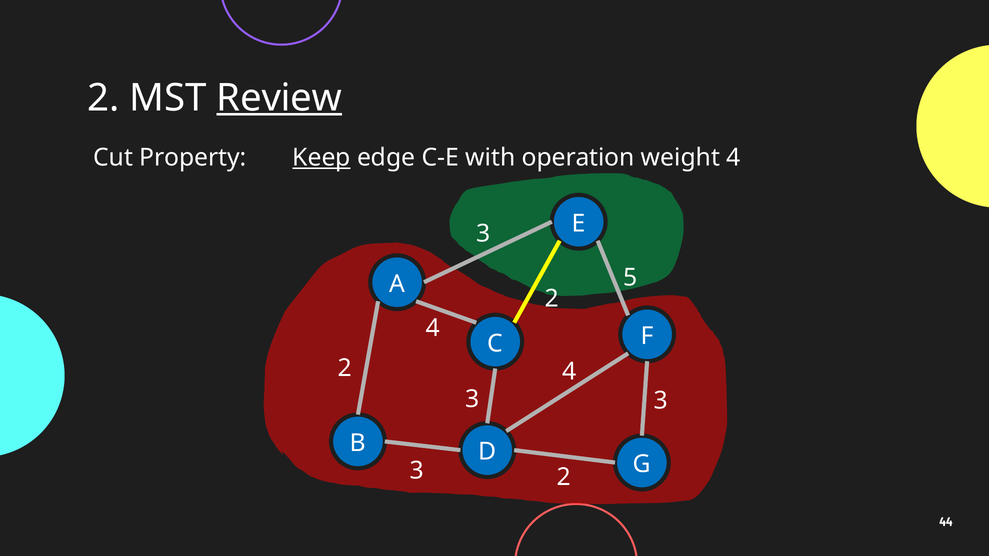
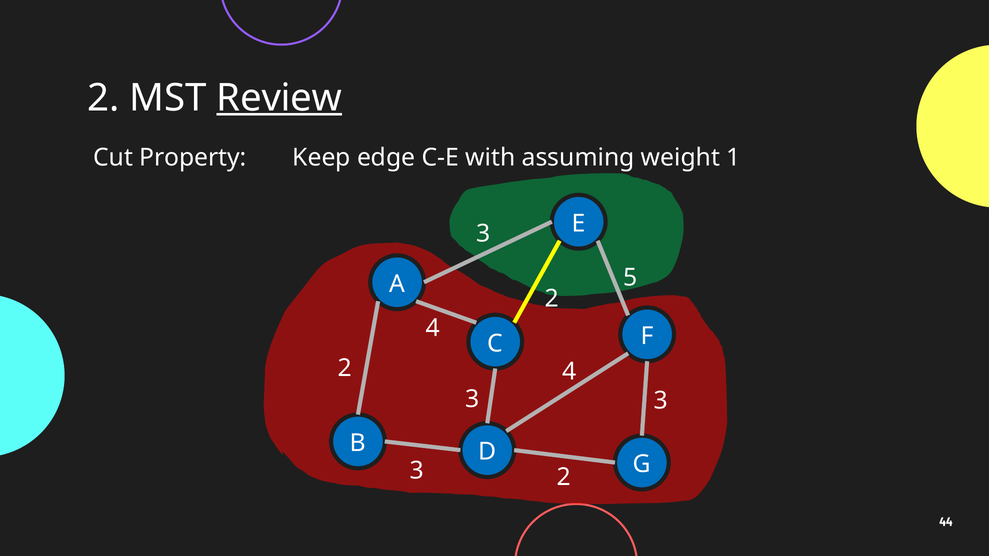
Keep underline: present -> none (322, 158)
operation: operation -> assuming (578, 158)
weight 4: 4 -> 1 (733, 158)
